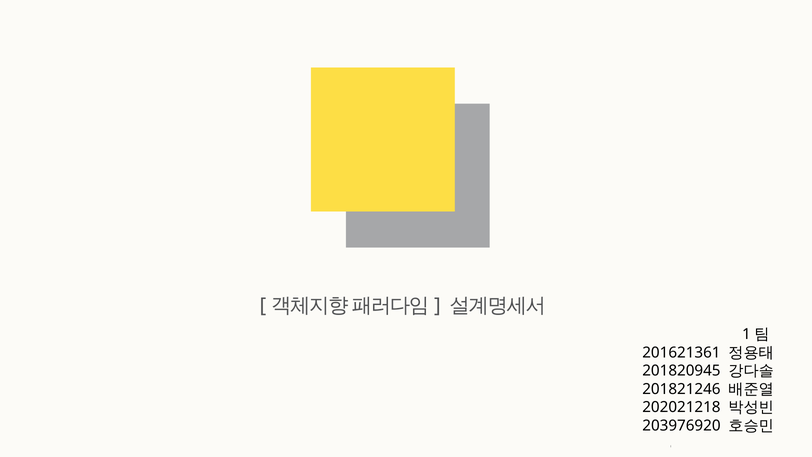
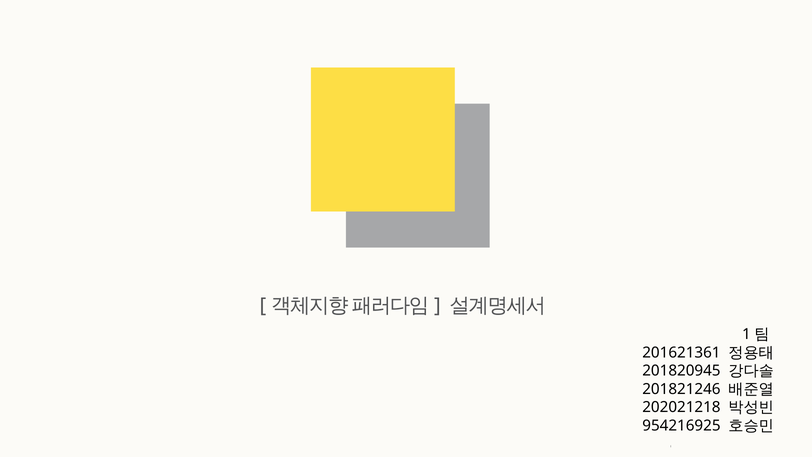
203976920: 203976920 -> 954216925 (681, 425)
